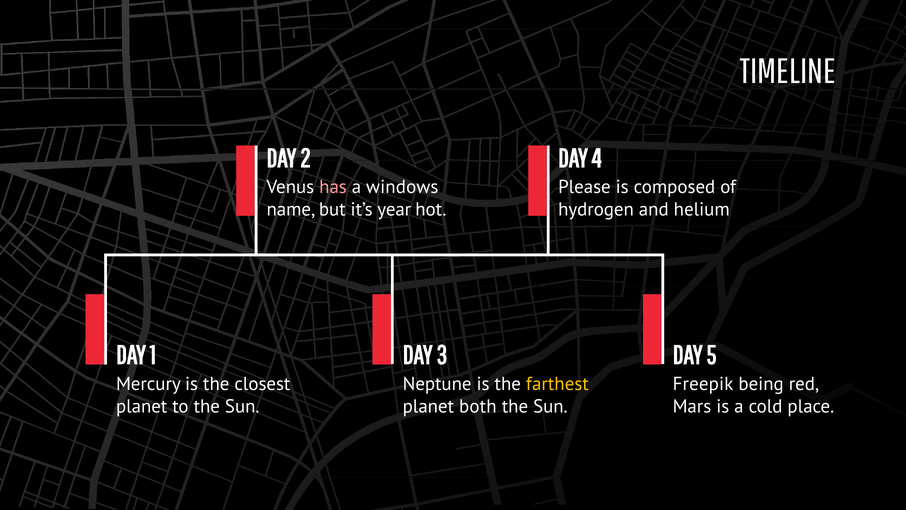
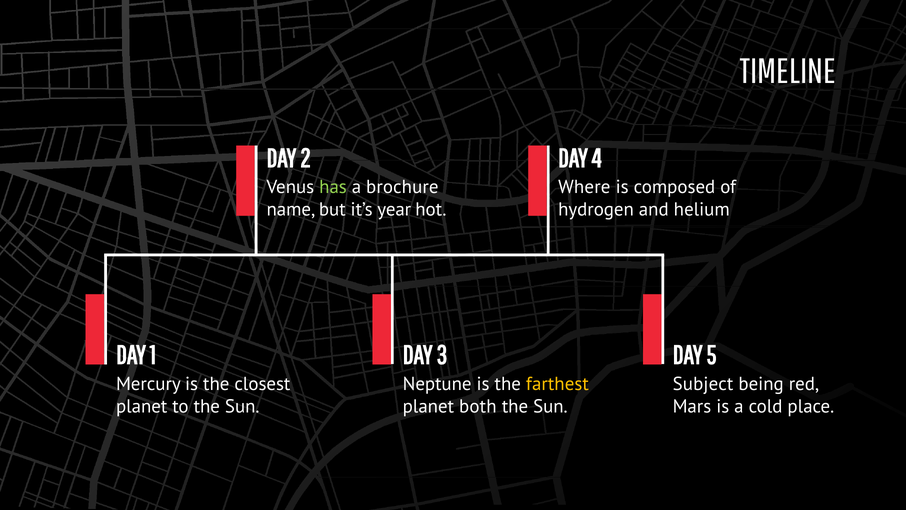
has colour: pink -> light green (333, 187)
windows: windows -> brochure (402, 187)
Please: Please -> Where (584, 187)
Freepik: Freepik -> Subject (703, 384)
